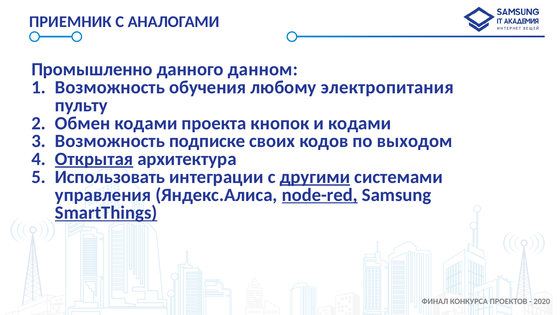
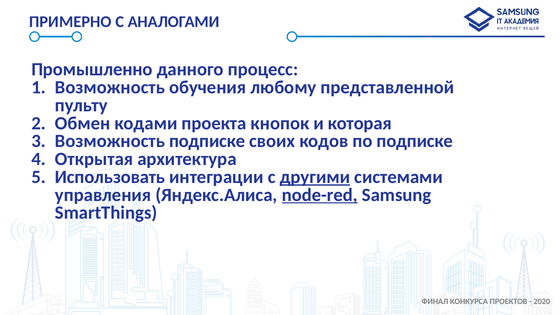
ПРИЕМНИК: ПРИЕМНИК -> ПРИМЕРНО (70, 22)
данном: данном -> процесс (263, 69)
электропитания: электропитания -> представленной (387, 87)
и кодами: кодами -> которая (360, 123)
по выходом: выходом -> подписке (415, 141)
Открытая underline: present -> none (94, 159)
SmartThings underline: present -> none (106, 213)
